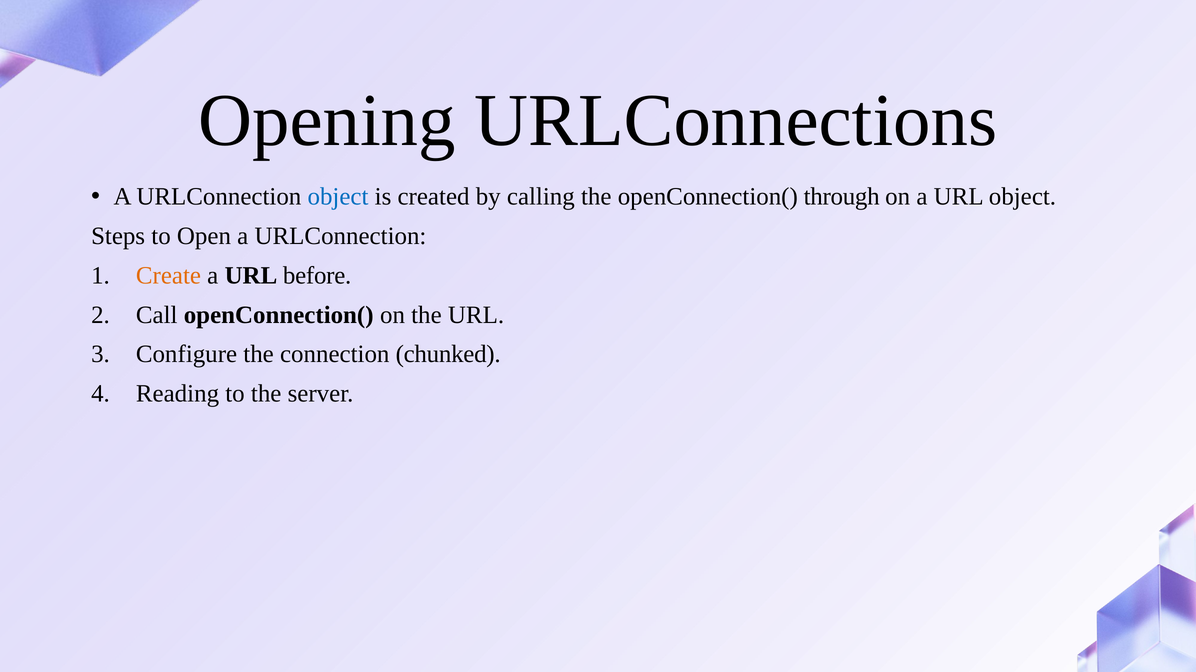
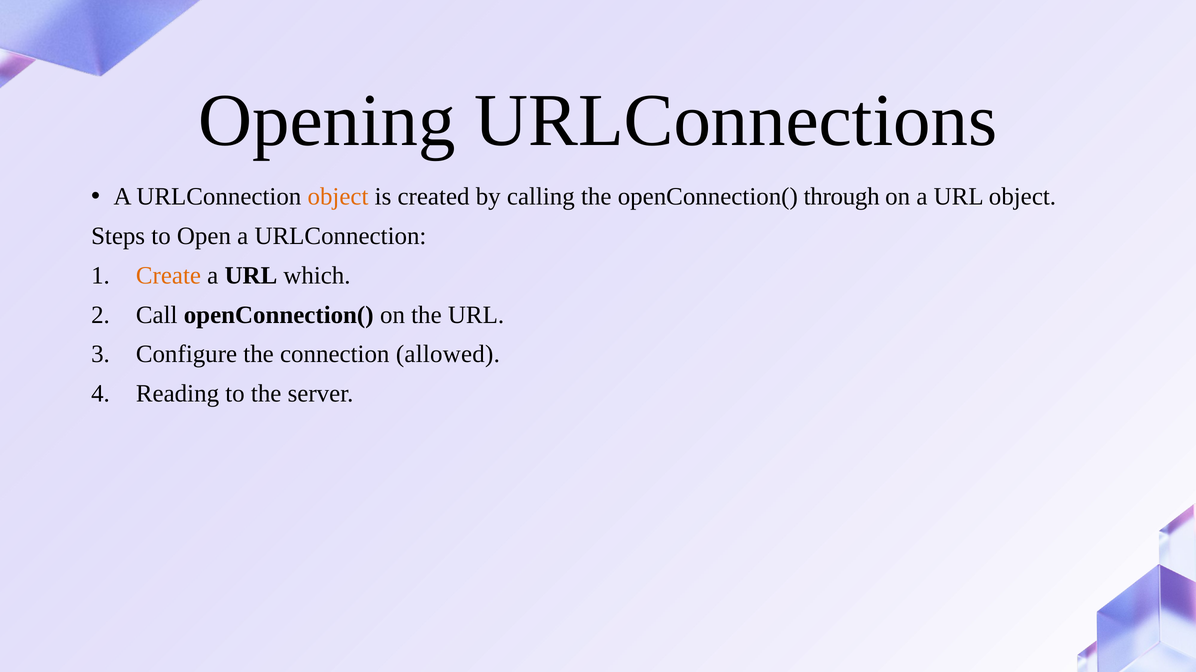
object colour: blue -> orange (338, 197)
before: before -> which (317, 276)
chunked: chunked -> allowed (448, 355)
